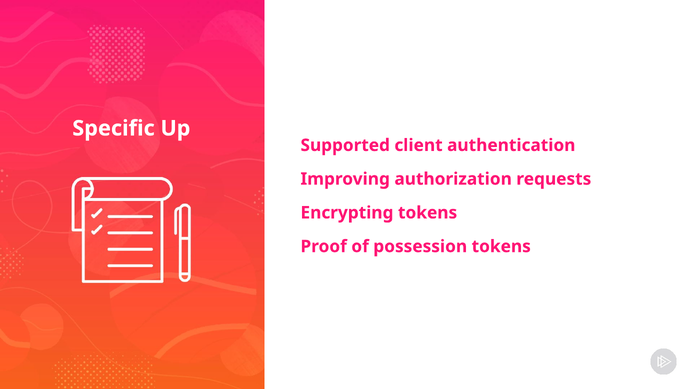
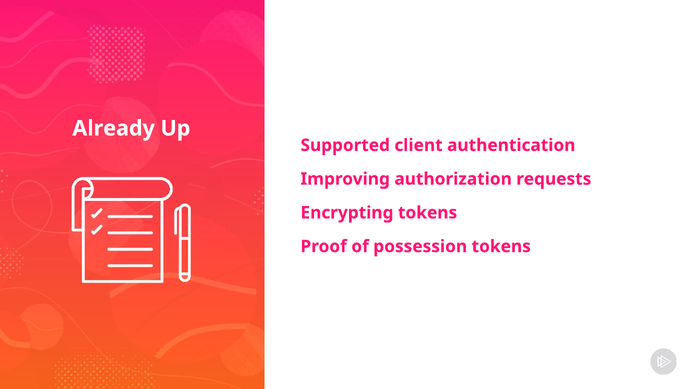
Specific: Specific -> Already (114, 128)
